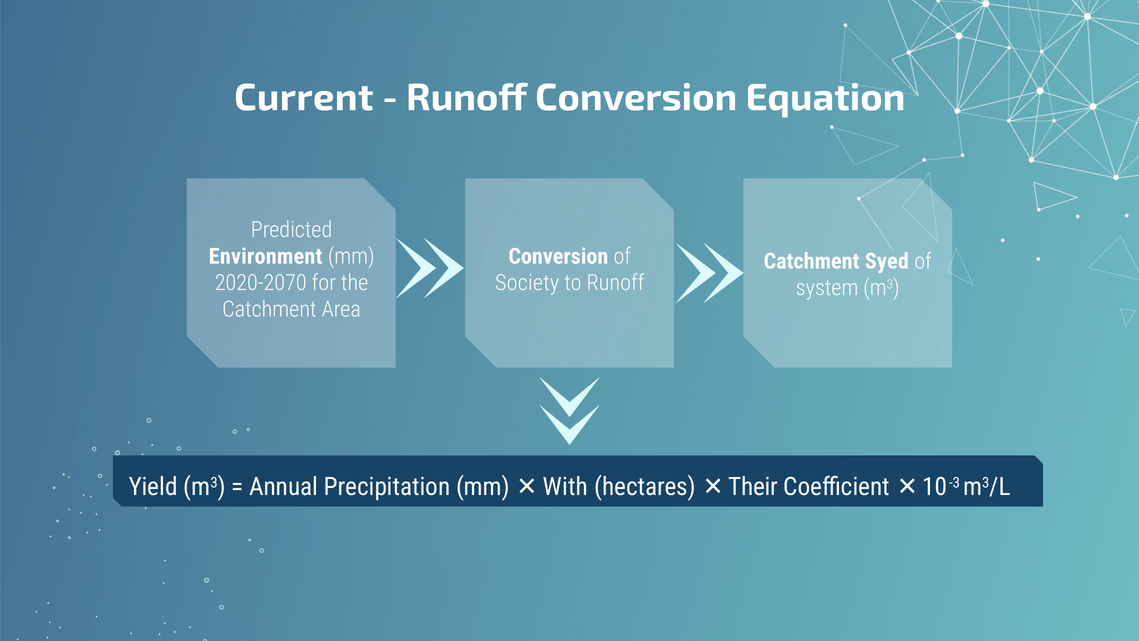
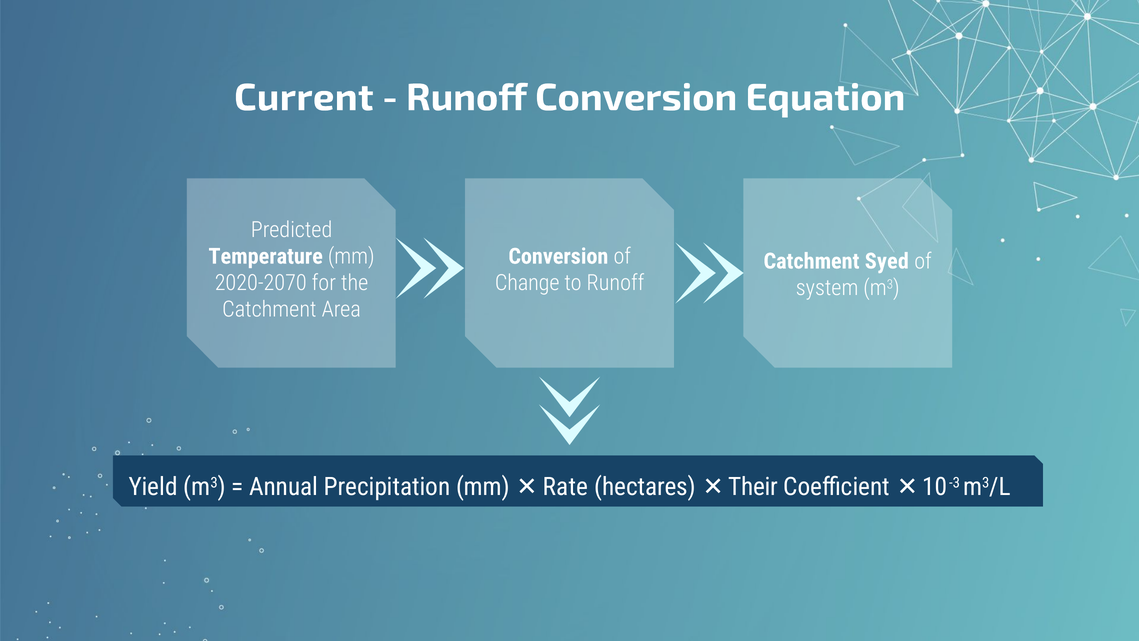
Environment: Environment -> Temperature (266, 256)
Society: Society -> Change (527, 283)
With: With -> Rate (565, 487)
